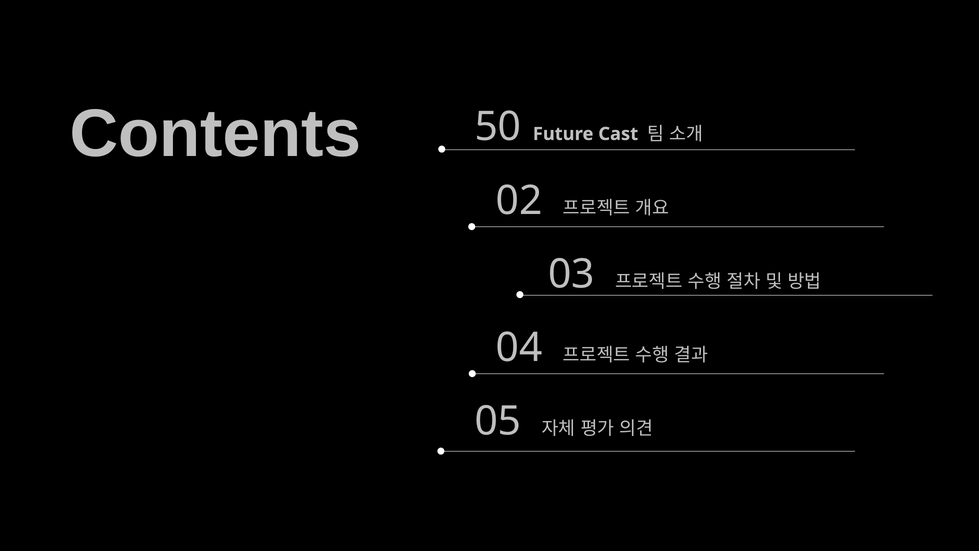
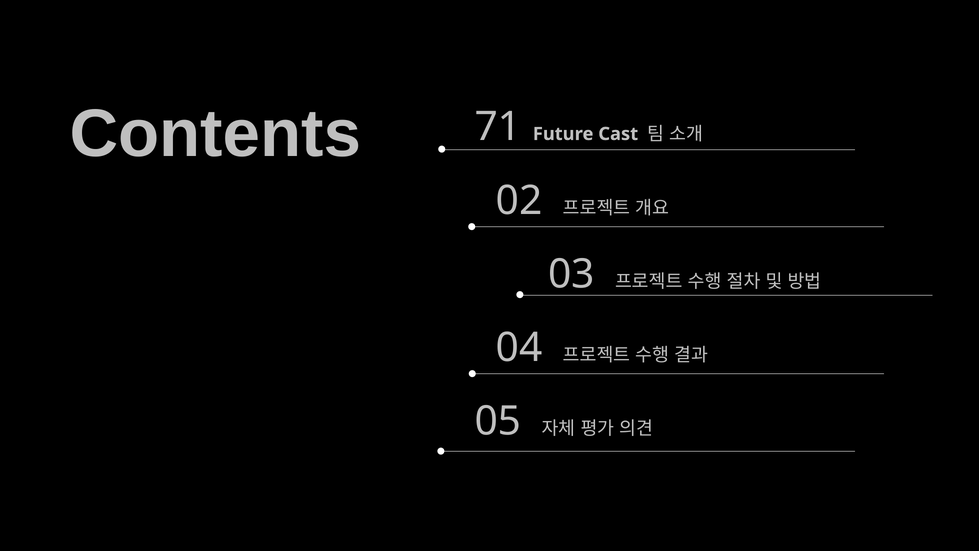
50: 50 -> 71 (498, 126)
